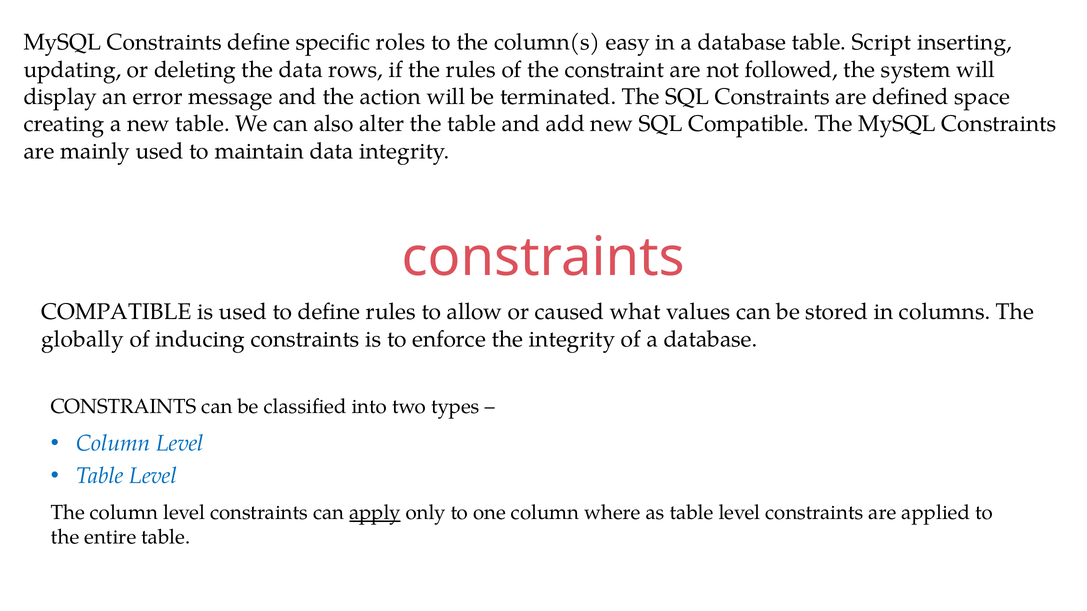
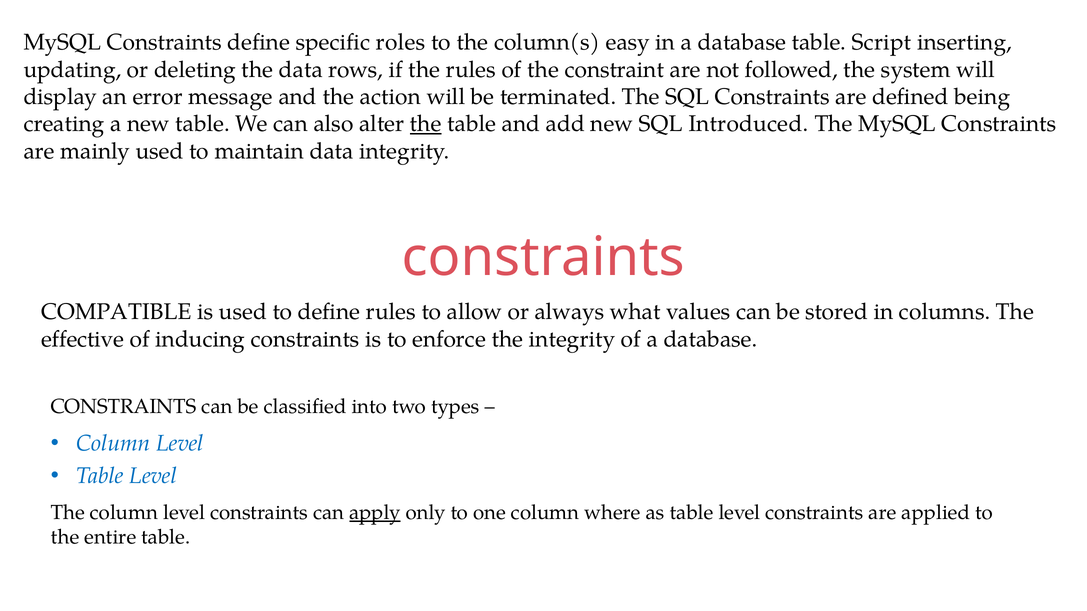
space: space -> being (982, 97)
the underline: none -> present (426, 124)
SQL Compatible: Compatible -> Introduced (748, 124)
caused: caused -> always (570, 312)
globally: globally -> effective (83, 339)
